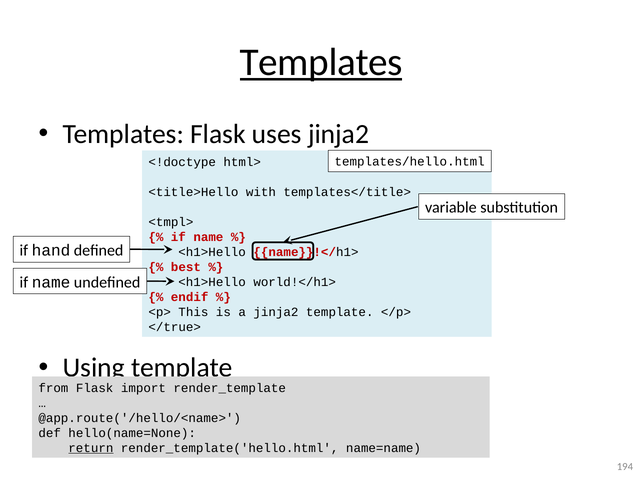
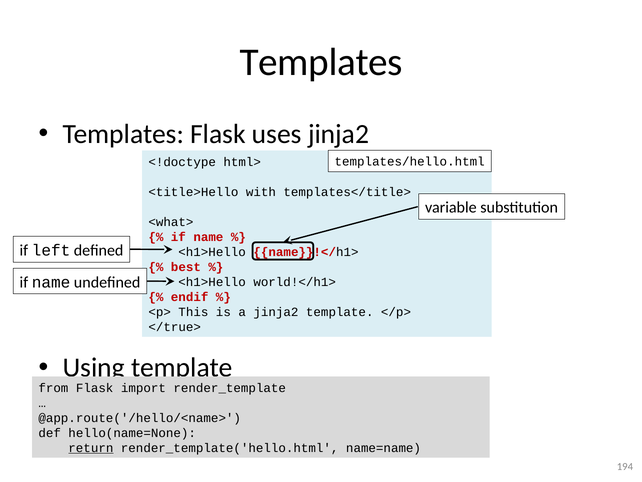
Templates underline: present -> none (321, 62)
<tmpl>: <tmpl> -> <what> (171, 222)
hand: hand -> left (51, 250)
